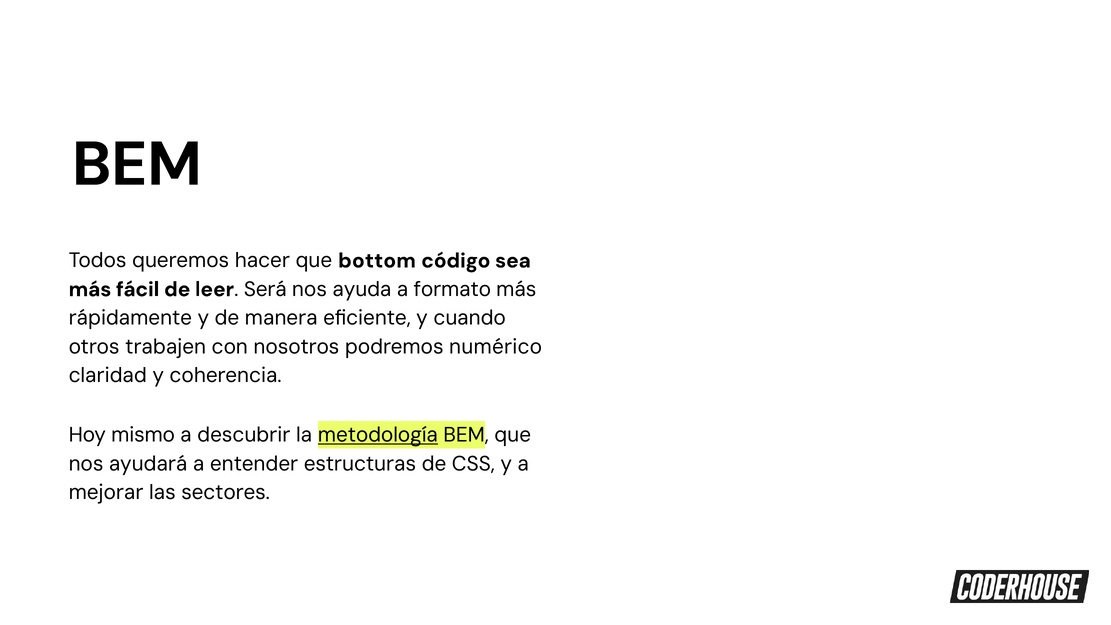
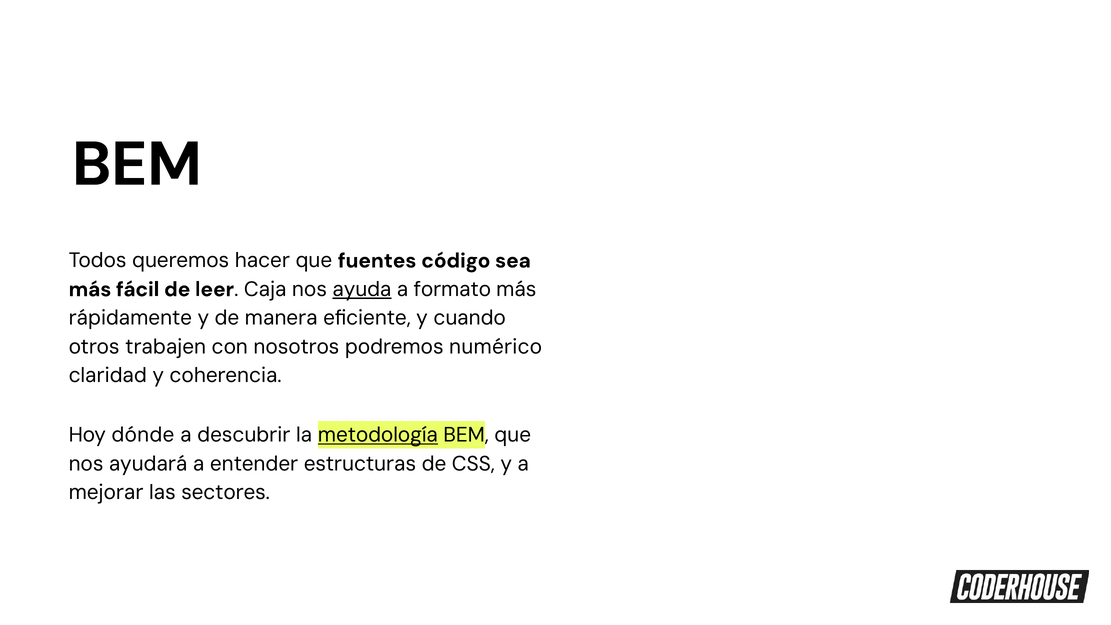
bottom: bottom -> fuentes (377, 261)
Será: Será -> Caja (265, 289)
ayuda underline: none -> present (362, 289)
mismo: mismo -> dónde (143, 435)
